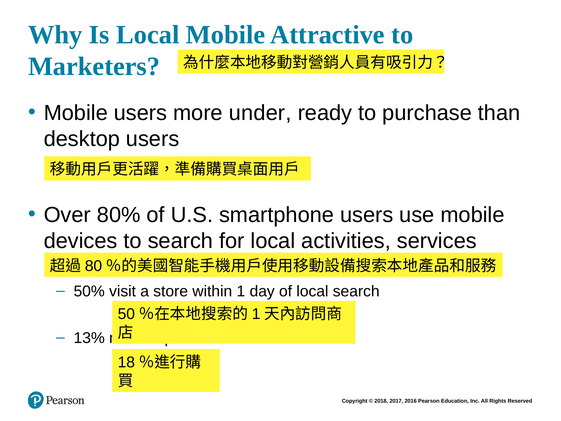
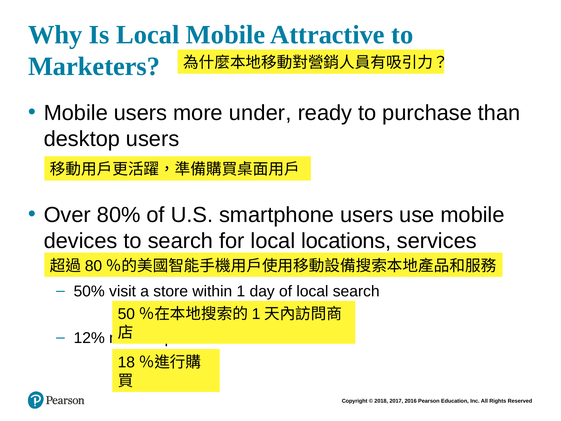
activities: activities -> locations (346, 241)
13%: 13% -> 12% (89, 338)
